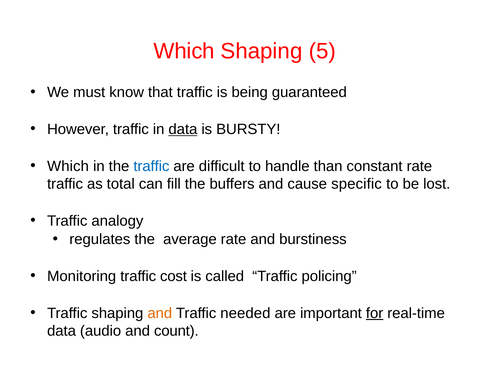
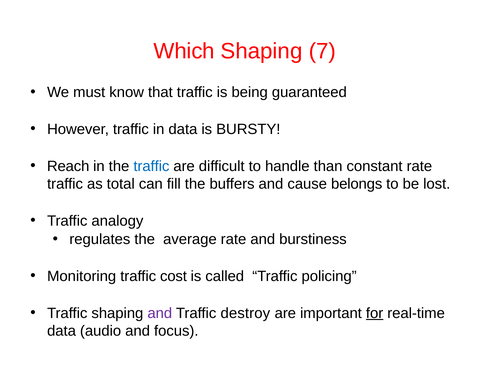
5: 5 -> 7 (322, 51)
data underline: present -> none (183, 129)
Which: Which -> Reach (68, 166)
specific: specific -> belongs (357, 184)
and colour: orange -> purple (160, 313)
needed: needed -> destroy (245, 313)
count: count -> focus (176, 331)
